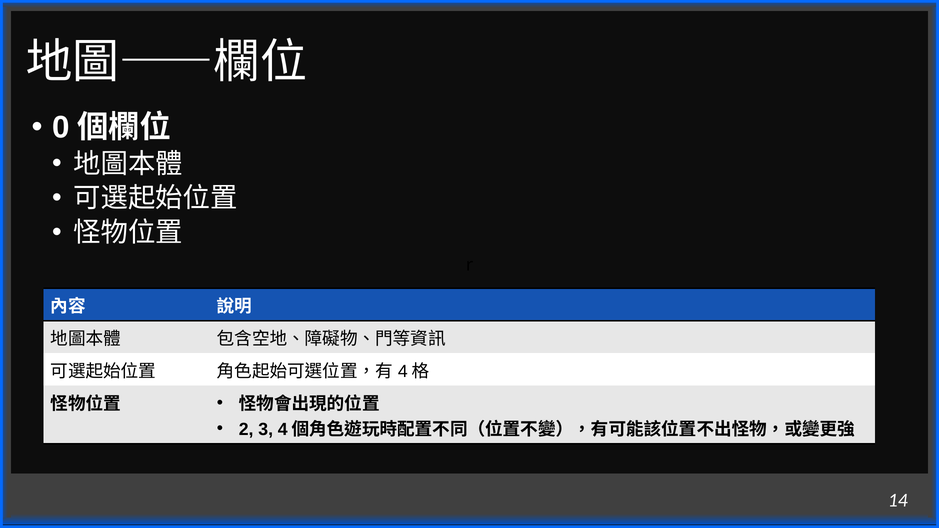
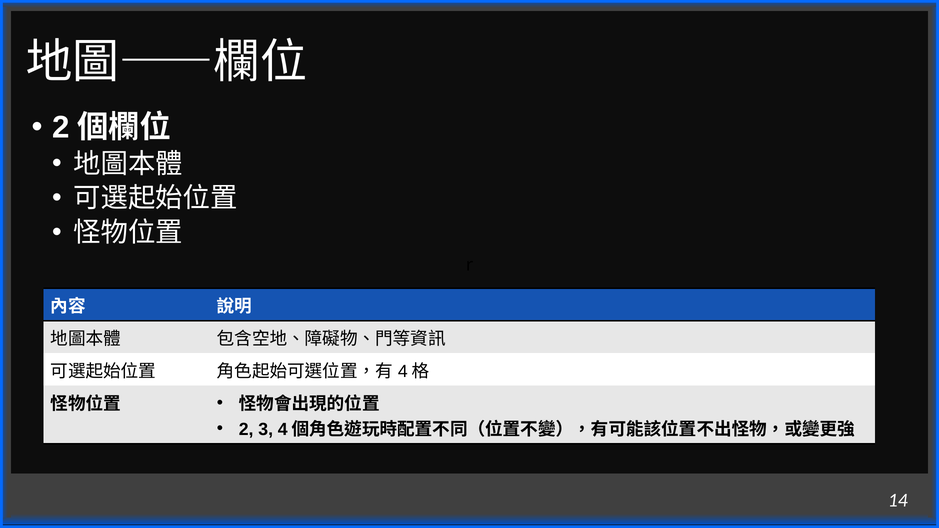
0: 0 -> 2 (61, 127)
